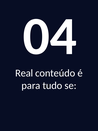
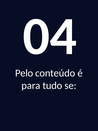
Real: Real -> Pelo (24, 73)
